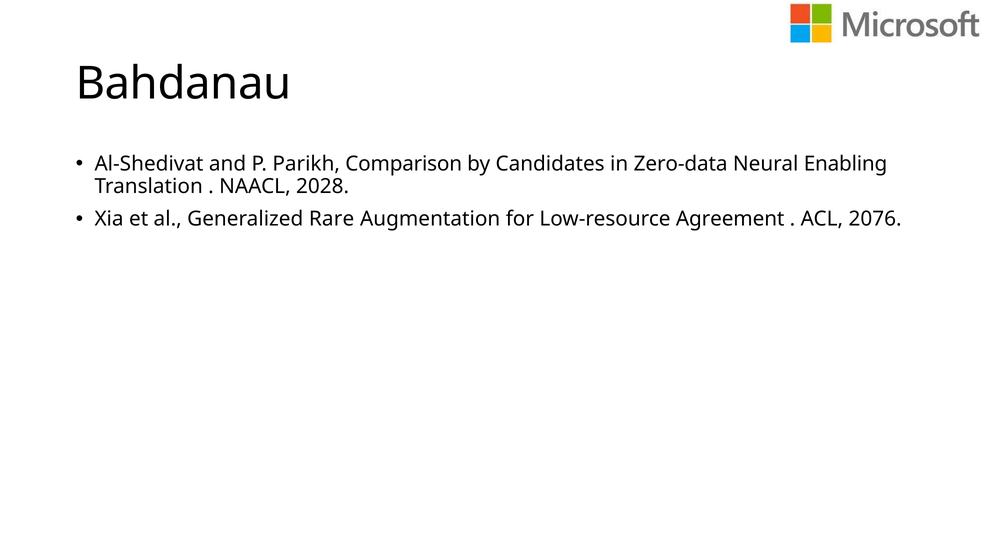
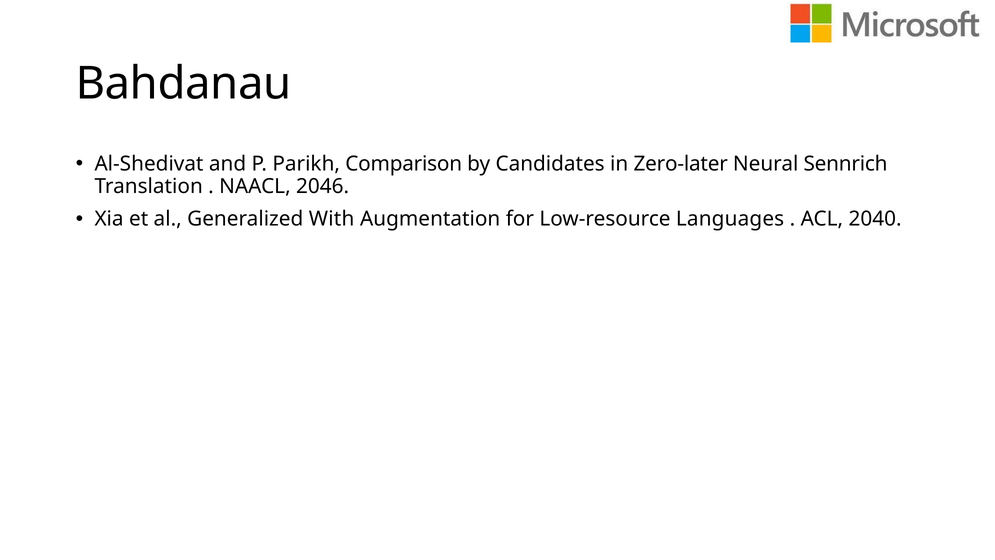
Zero-data: Zero-data -> Zero-later (681, 164)
Enabling: Enabling -> Sennrich (846, 164)
2028: 2028 -> 2046 (323, 186)
Rare: Rare -> With (332, 219)
Agreement: Agreement -> Languages (730, 219)
2076: 2076 -> 2040 (875, 219)
